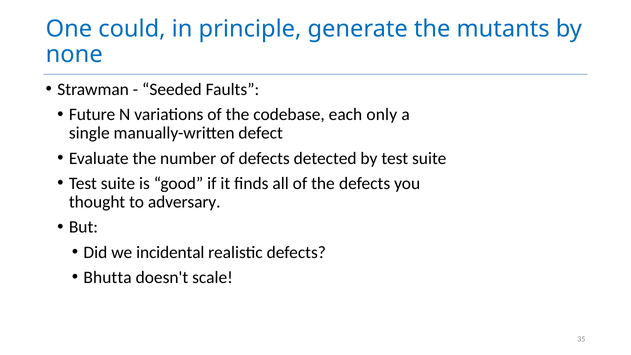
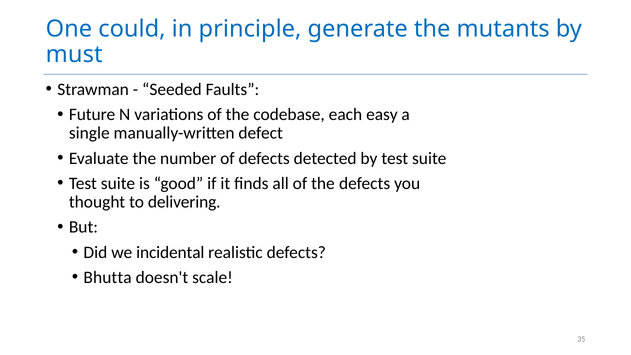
none: none -> must (74, 54)
only: only -> easy (382, 114)
adversary: adversary -> delivering (184, 202)
